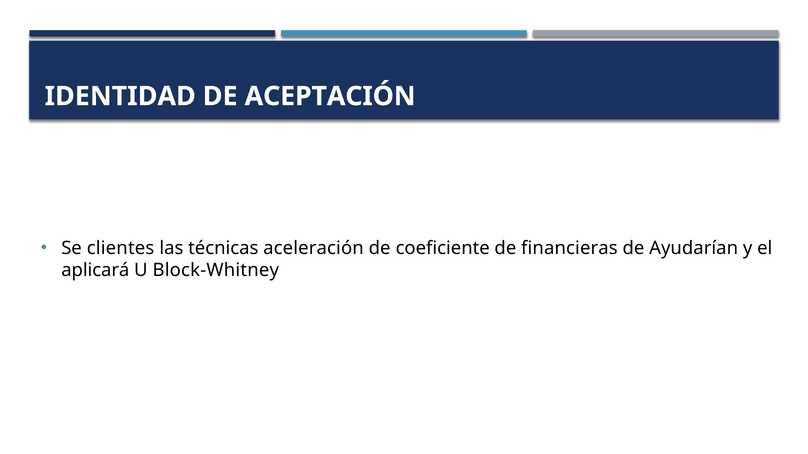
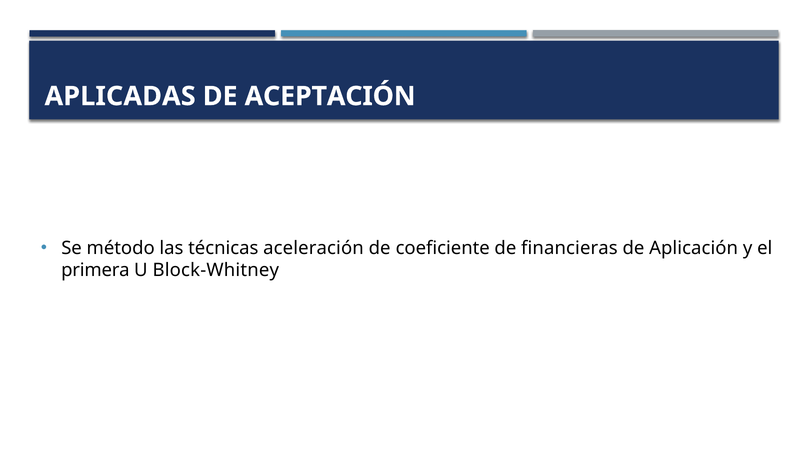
IDENTIDAD: IDENTIDAD -> APLICADAS (120, 96)
clientes: clientes -> método (121, 248)
Ayudarían: Ayudarían -> Aplicación (694, 248)
aplicará: aplicará -> primera (95, 271)
